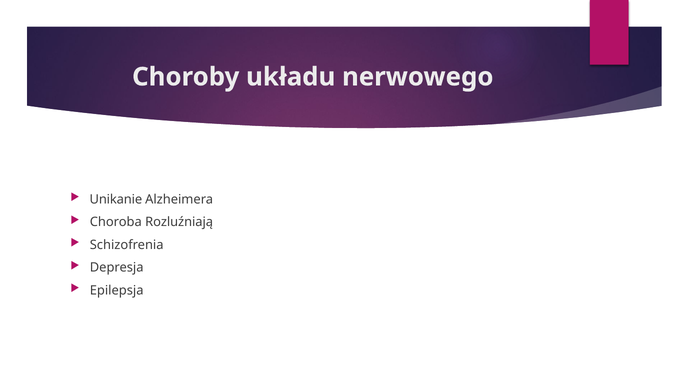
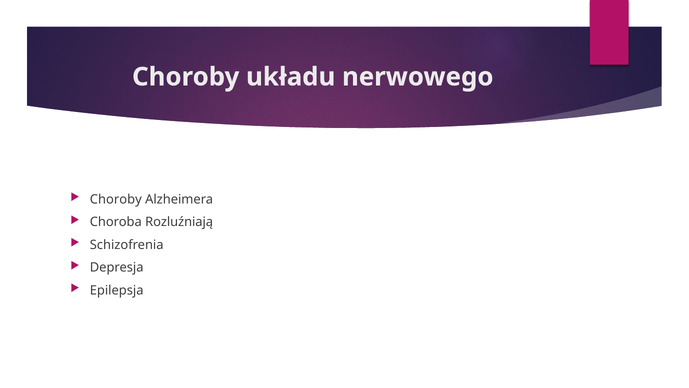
Unikanie: Unikanie -> Choroby (116, 199)
